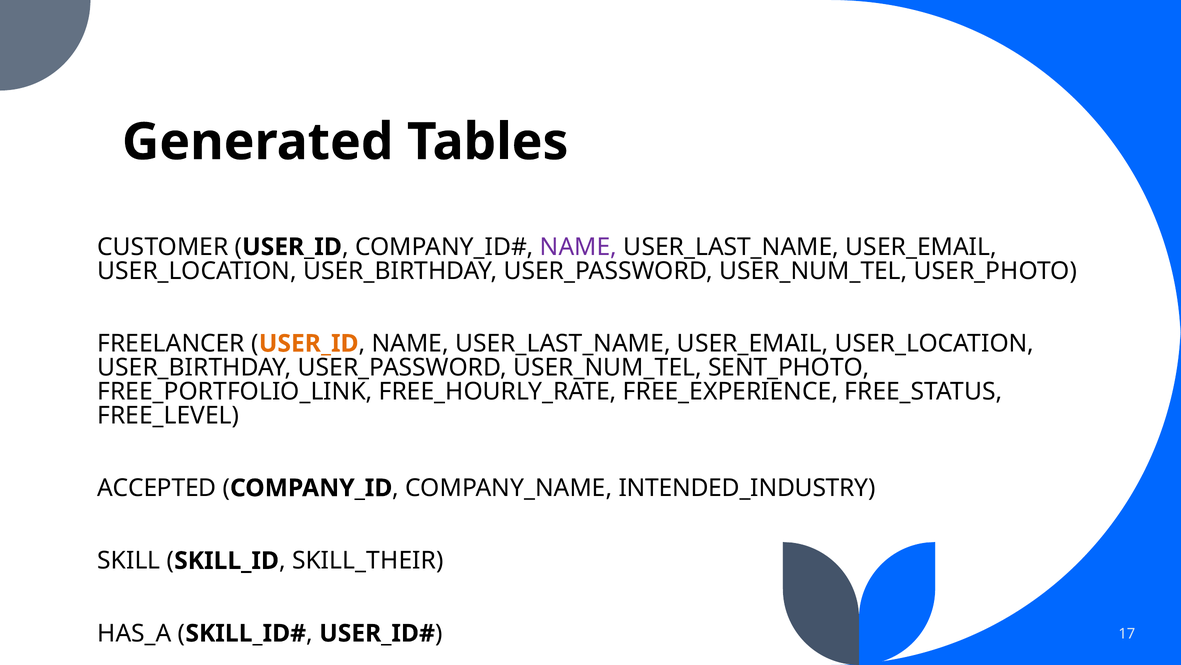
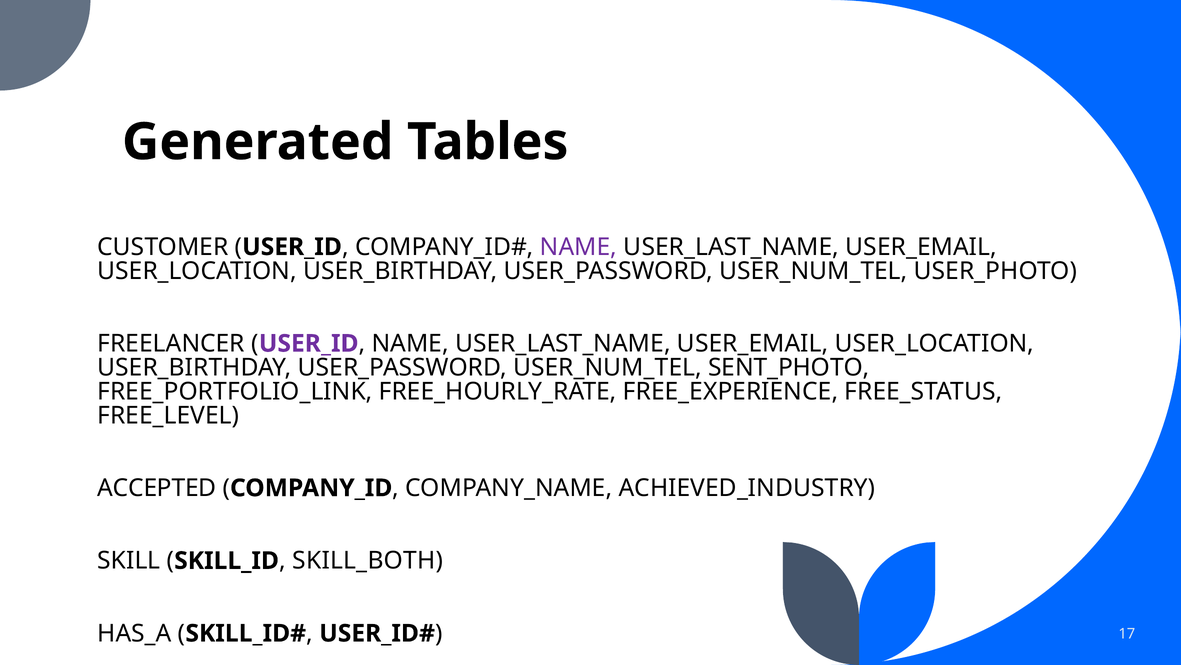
USER_ID colour: orange -> purple (309, 343)
INTENDED_INDUSTRY: INTENDED_INDUSTRY -> ACHIEVED_INDUSTRY (747, 488)
SKILL_THEIR: SKILL_THEIR -> SKILL_BOTH (368, 560)
